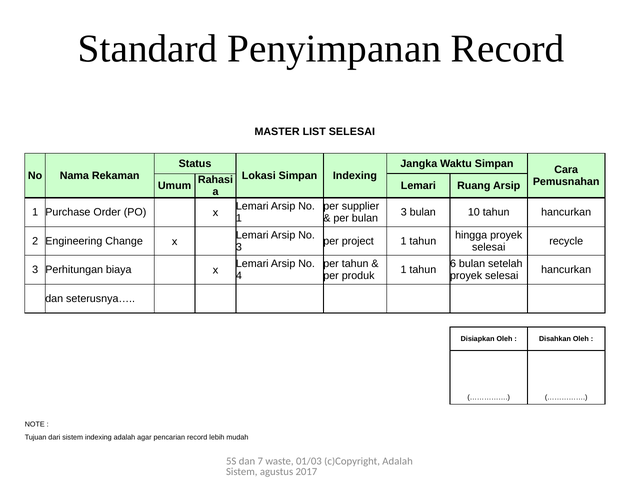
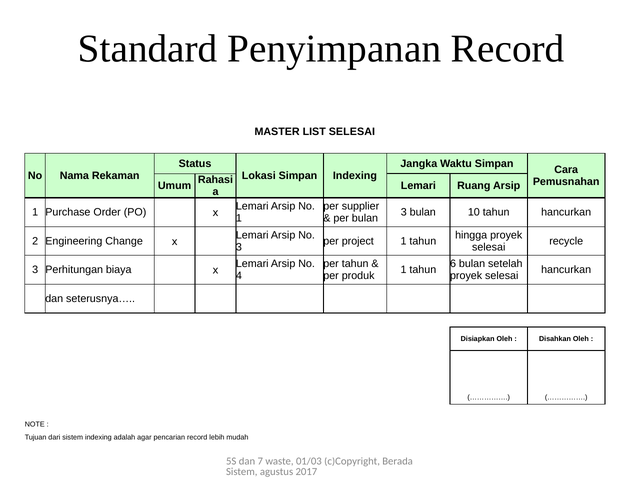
c)Copyright Adalah: Adalah -> Berada (398, 460)
